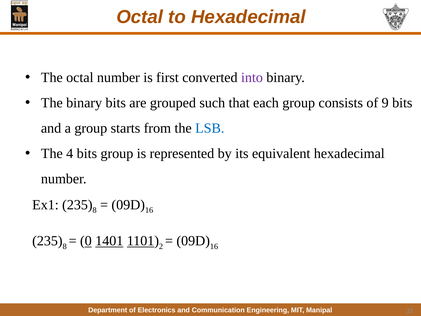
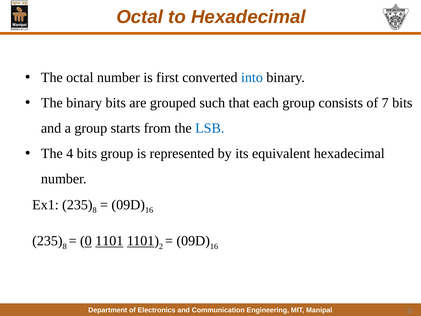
into colour: purple -> blue (252, 78)
9: 9 -> 7 (385, 103)
0 1401: 1401 -> 1101 (109, 241)
